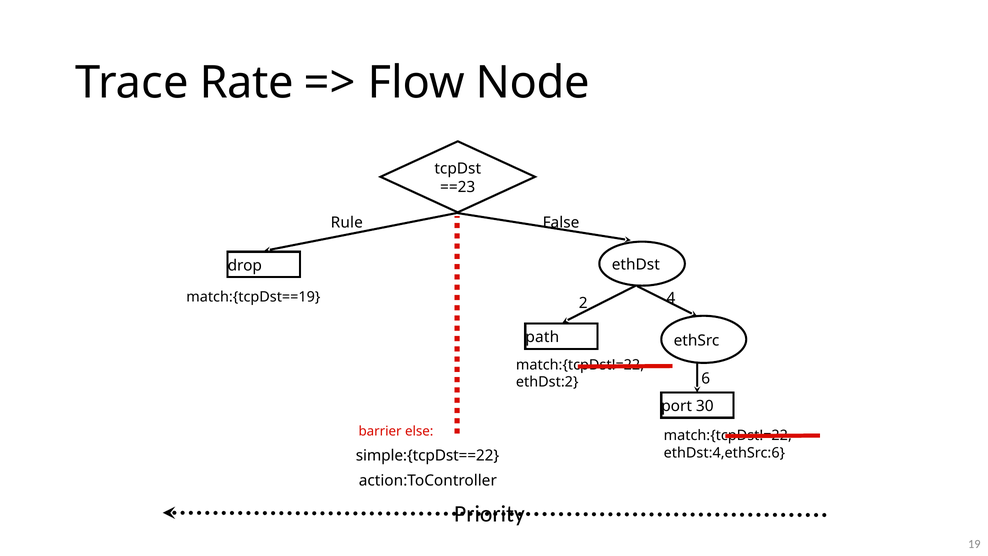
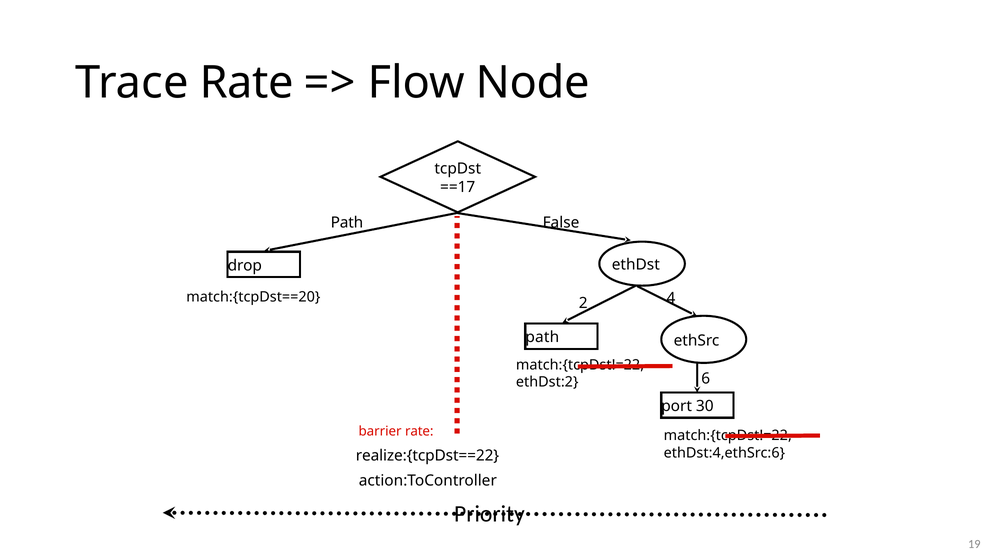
==23: ==23 -> ==17 (458, 187)
Rule: Rule -> Path (347, 223)
match:{tcpDst==19: match:{tcpDst==19 -> match:{tcpDst==20 (253, 297)
barrier else: else -> rate (419, 431)
simple:{tcpDst==22: simple:{tcpDst==22 -> realize:{tcpDst==22 (428, 456)
